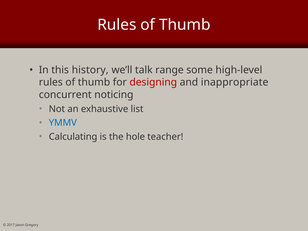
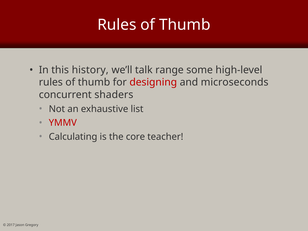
inappropriate: inappropriate -> microseconds (235, 82)
noticing: noticing -> shaders (114, 95)
YMMV colour: blue -> red (63, 123)
hole: hole -> core (135, 137)
